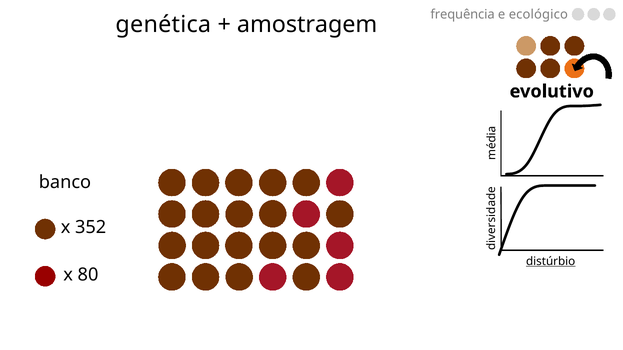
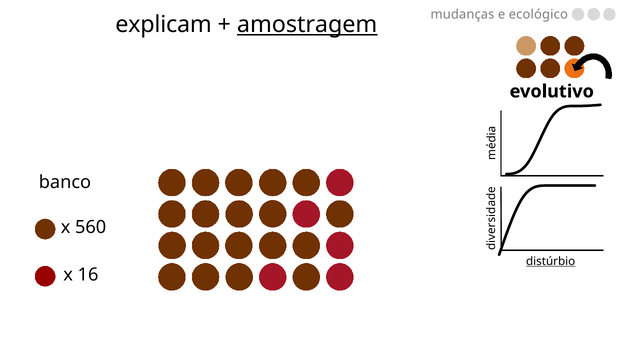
frequência: frequência -> mudanças (462, 15)
genética: genética -> explicam (164, 25)
amostragem underline: none -> present (307, 25)
352: 352 -> 560 (91, 228)
80: 80 -> 16 (88, 275)
